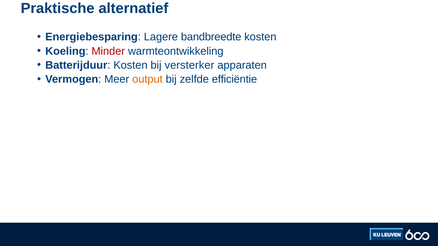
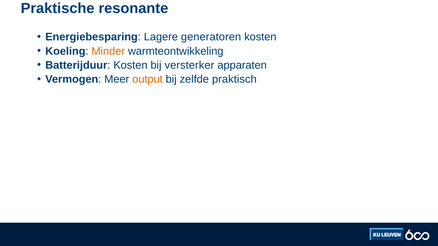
alternatief: alternatief -> resonante (133, 8)
bandbreedte: bandbreedte -> generatoren (211, 37)
Minder colour: red -> orange (108, 51)
efficiëntie: efficiëntie -> praktisch (234, 79)
